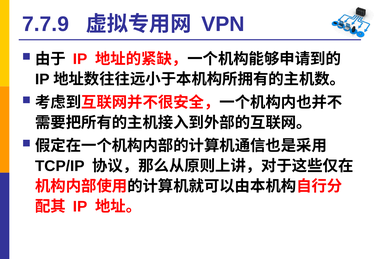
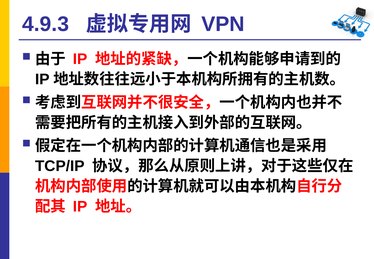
7.7.9: 7.7.9 -> 4.9.3 (46, 24)
